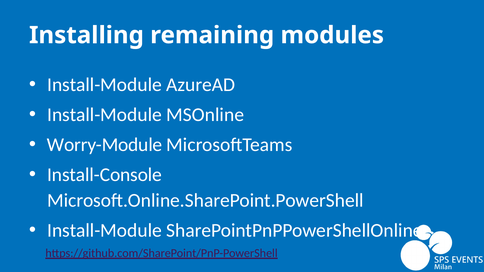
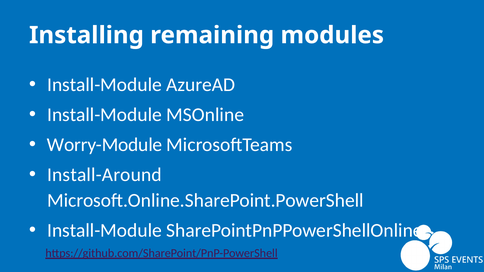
Install-Console: Install-Console -> Install-Around (104, 175)
